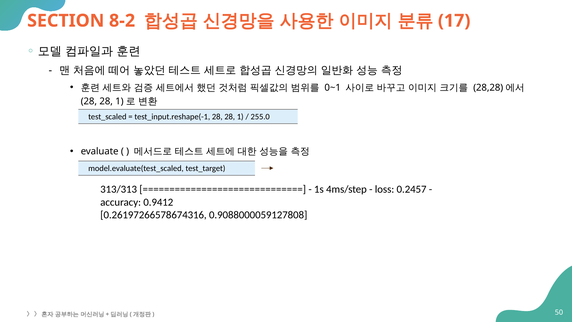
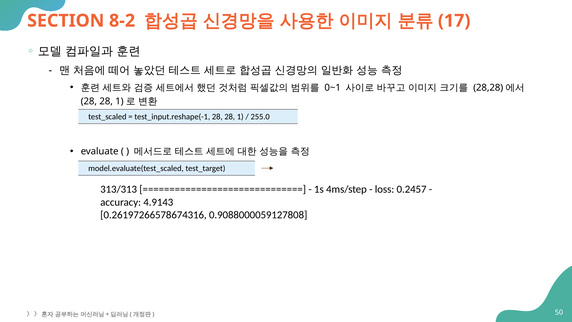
0.9412: 0.9412 -> 4.9143 (158, 202)
